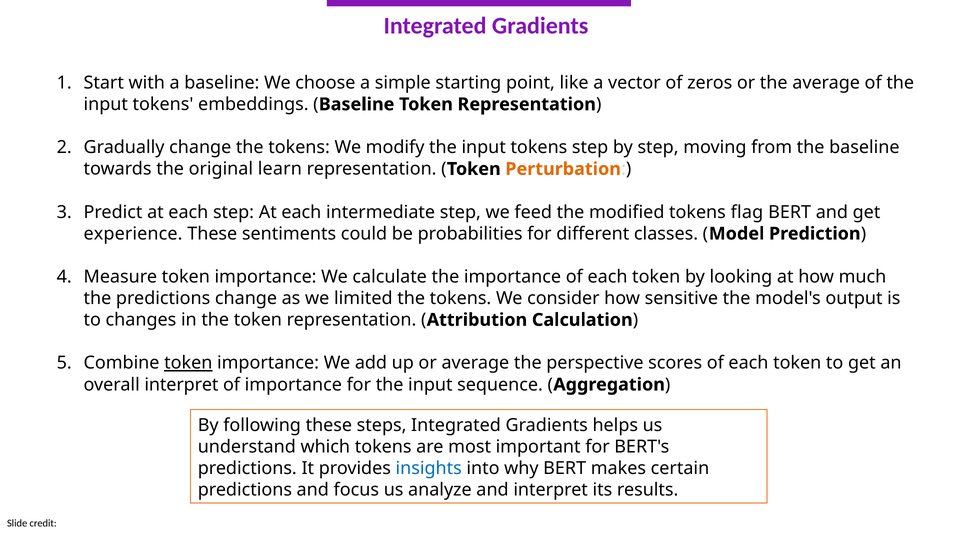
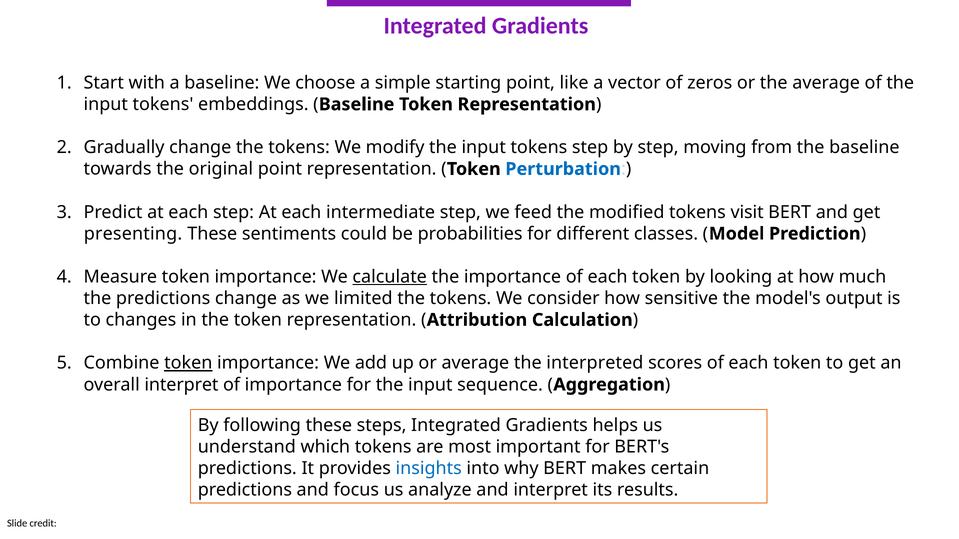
original learn: learn -> point (280, 169)
Perturbation colour: orange -> blue (563, 169)
flag: flag -> visit (747, 212)
experience: experience -> presenting (133, 234)
calculate underline: none -> present (390, 277)
perspective: perspective -> interpreted (595, 363)
